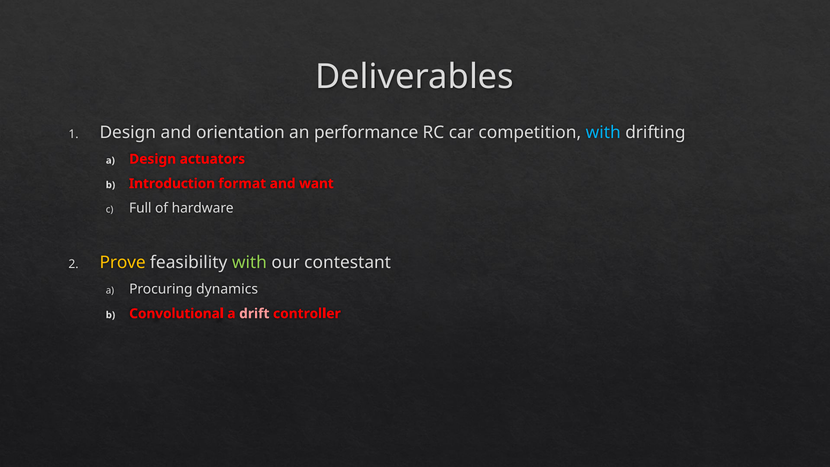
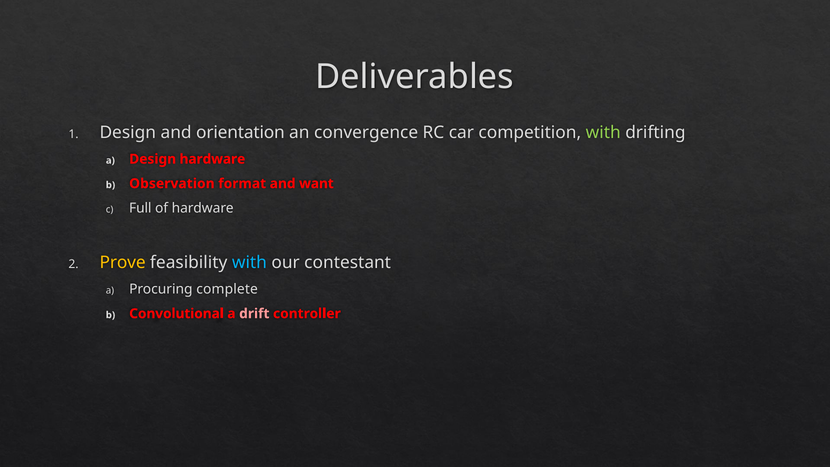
performance: performance -> convergence (366, 133)
with colour: light blue -> light green (603, 133)
Design actuators: actuators -> hardware (212, 159)
Introduction: Introduction -> Observation (172, 184)
with colour: light green -> light blue (249, 263)
dynamics: dynamics -> complete (227, 289)
